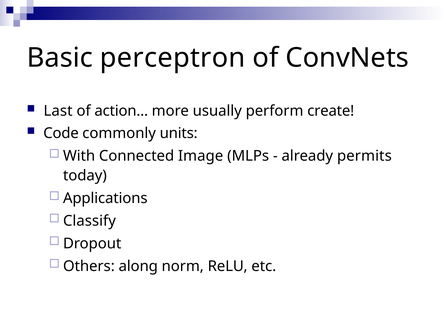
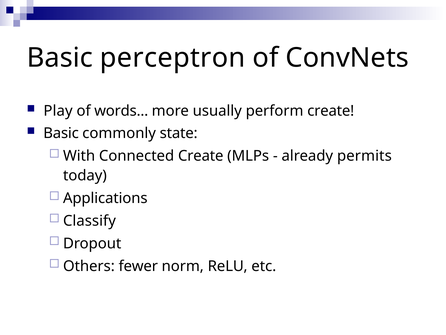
Last: Last -> Play (58, 111)
action: action -> words (121, 111)
Code: Code -> Basic (61, 133)
units: units -> state (179, 133)
Connected Image: Image -> Create (201, 156)
along: along -> fewer (138, 266)
